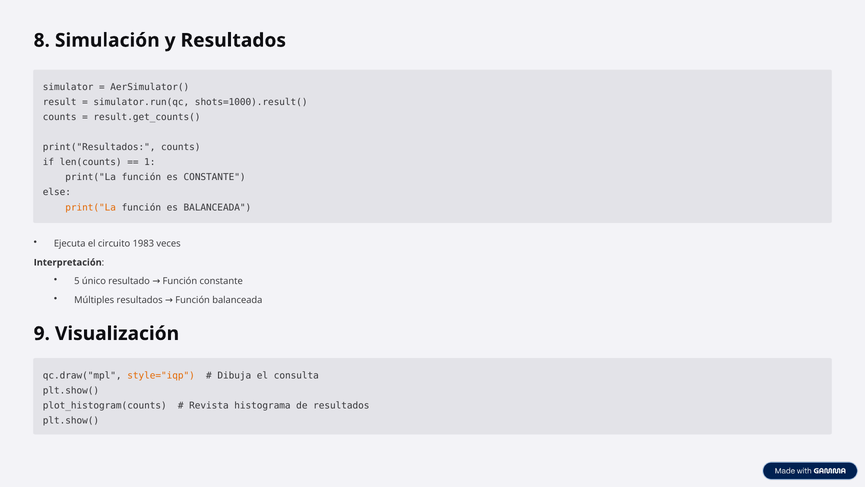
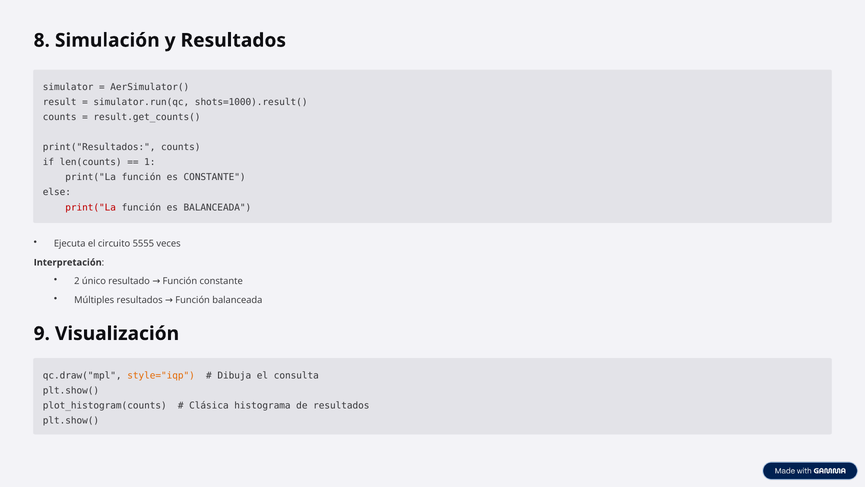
print("La colour: orange -> red (91, 207)
1983: 1983 -> 5555 (143, 243)
5: 5 -> 2 (77, 281)
Revista: Revista -> Clásica (209, 405)
